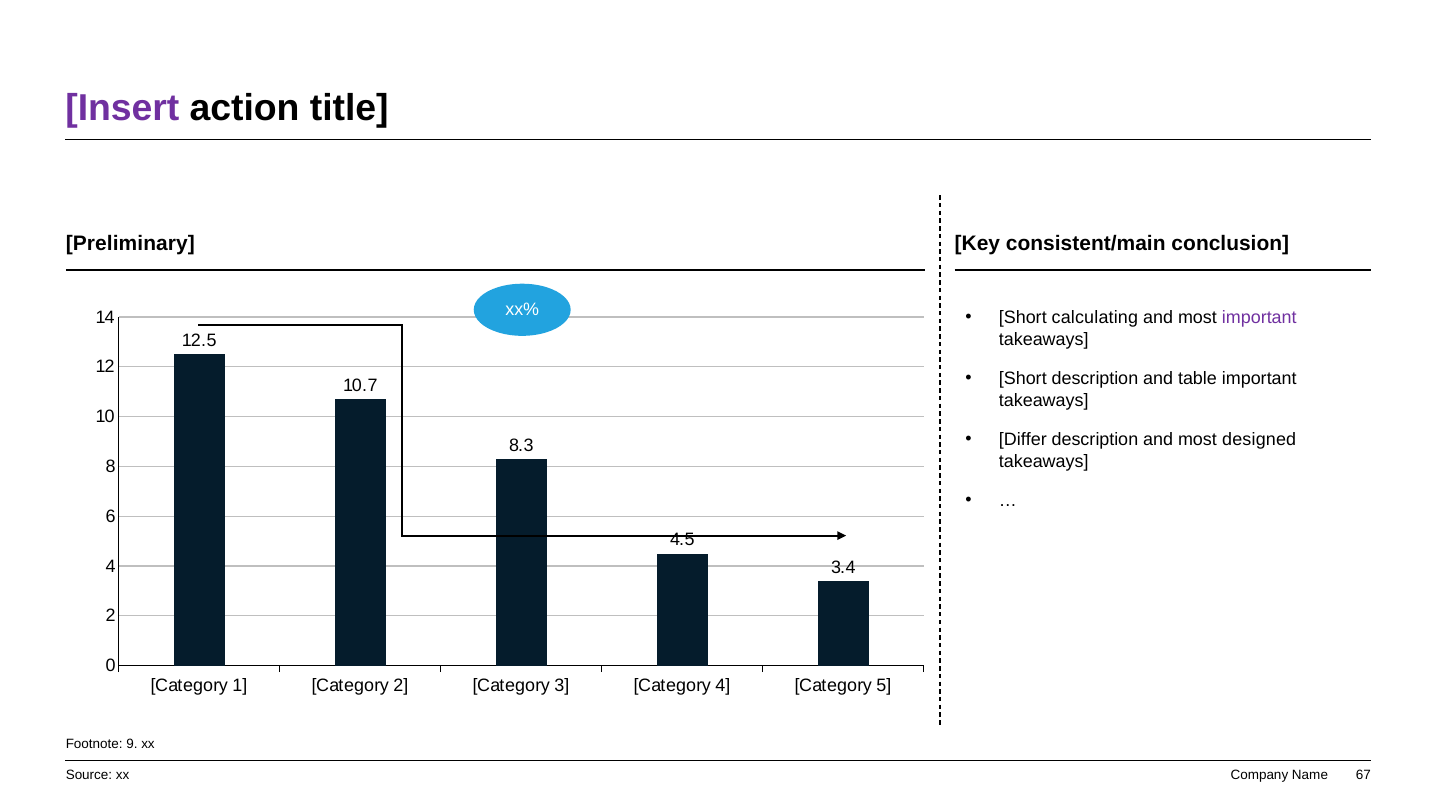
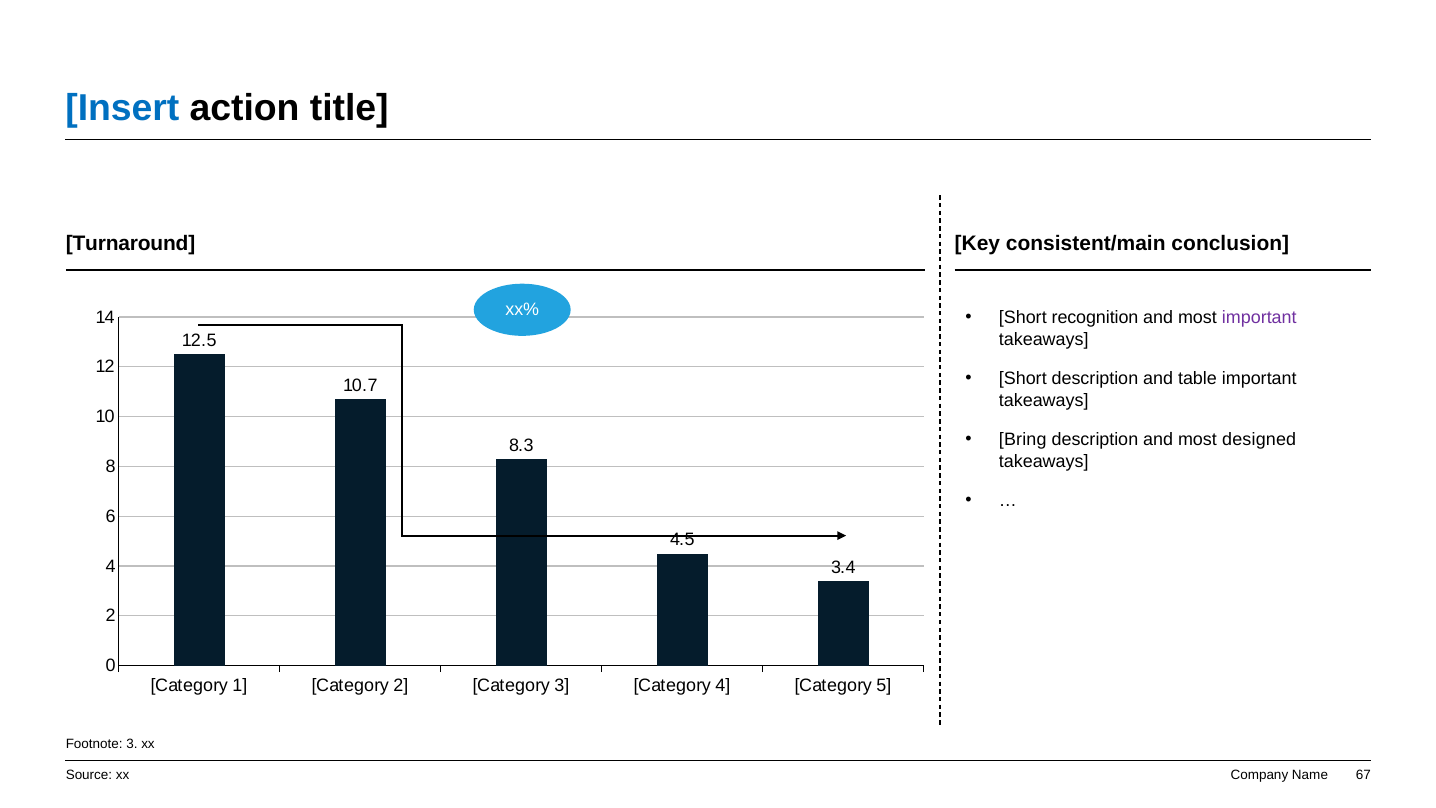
Insert colour: purple -> blue (122, 108)
Preliminary: Preliminary -> Turnaround (131, 244)
calculating: calculating -> recognition (1095, 318)
Differ: Differ -> Bring (1023, 440)
Footnote 9: 9 -> 3 (132, 744)
